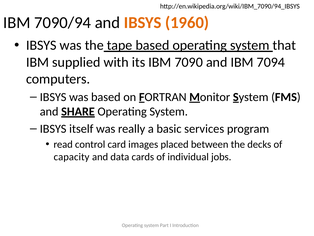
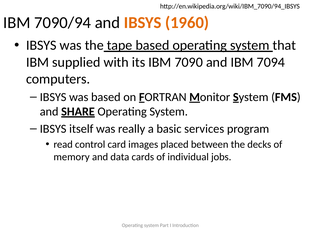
capacity: capacity -> memory (72, 157)
